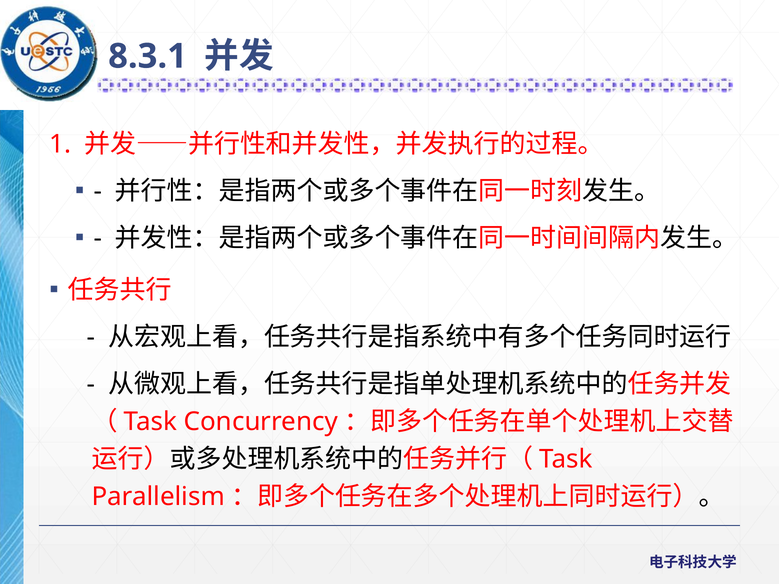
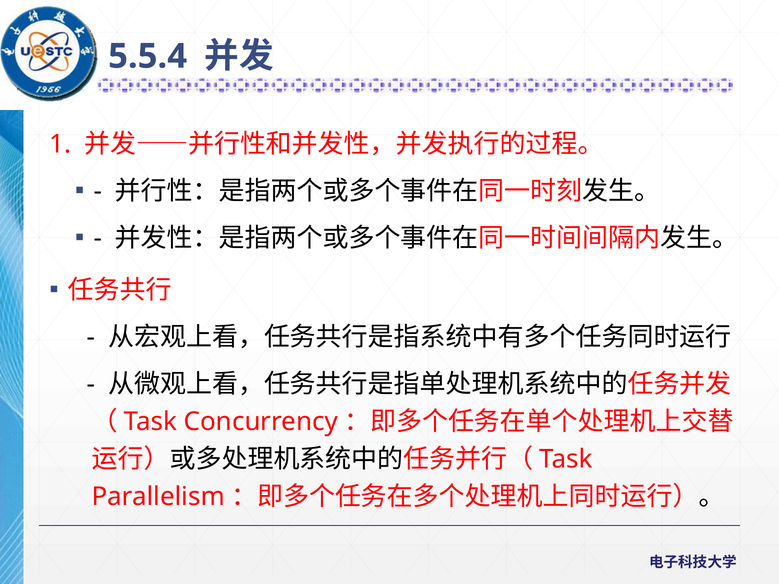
8.3.1: 8.3.1 -> 5.5.4 (148, 56)
